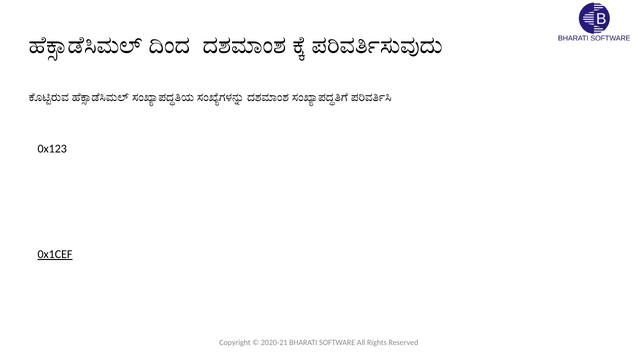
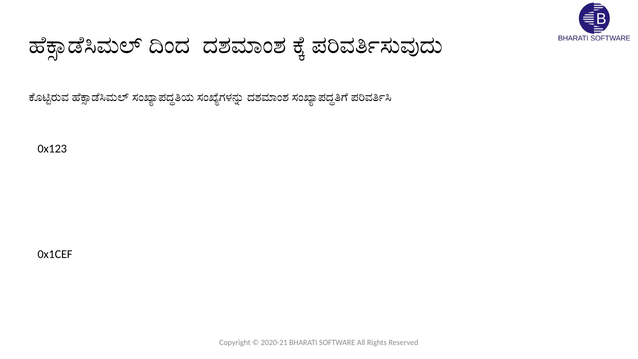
0x1CEF underline: present -> none (55, 254)
